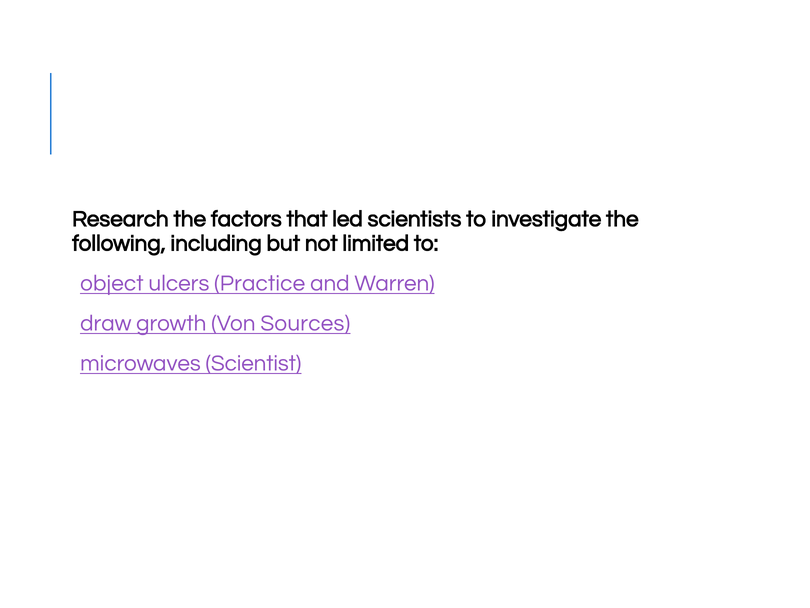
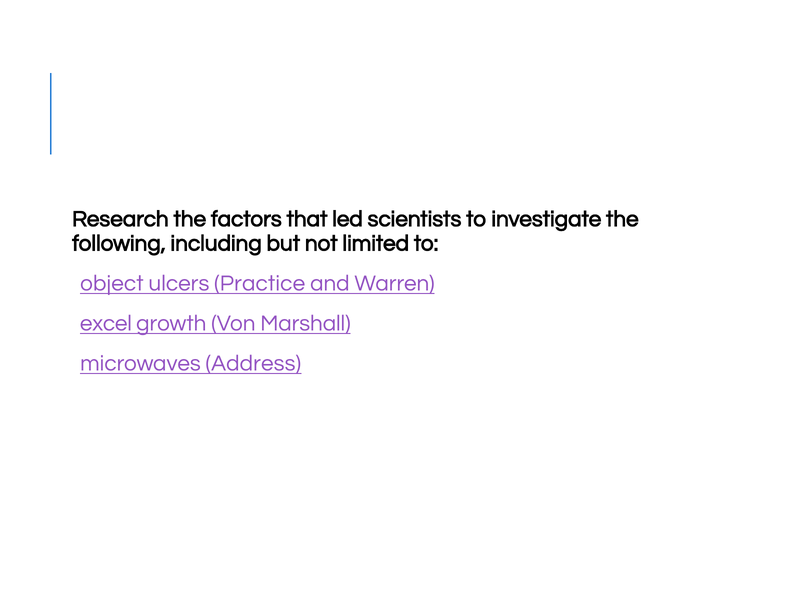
draw: draw -> excel (106, 323)
Sources: Sources -> Marshall (305, 323)
Scientist: Scientist -> Address (253, 363)
